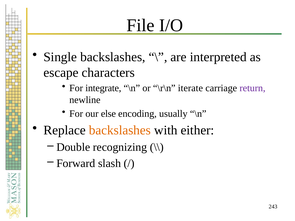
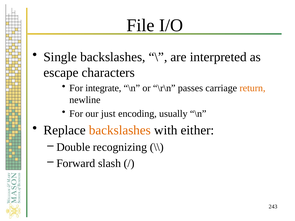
iterate: iterate -> passes (190, 88)
return colour: purple -> orange (252, 88)
else: else -> just (108, 114)
